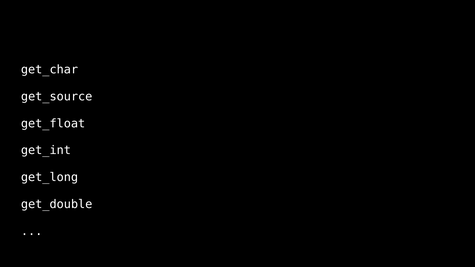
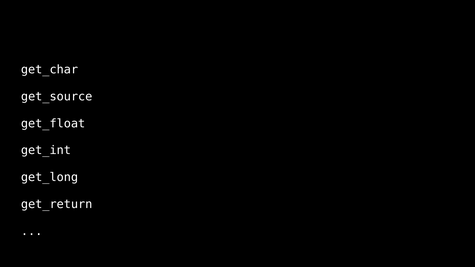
get_double: get_double -> get_return (57, 204)
